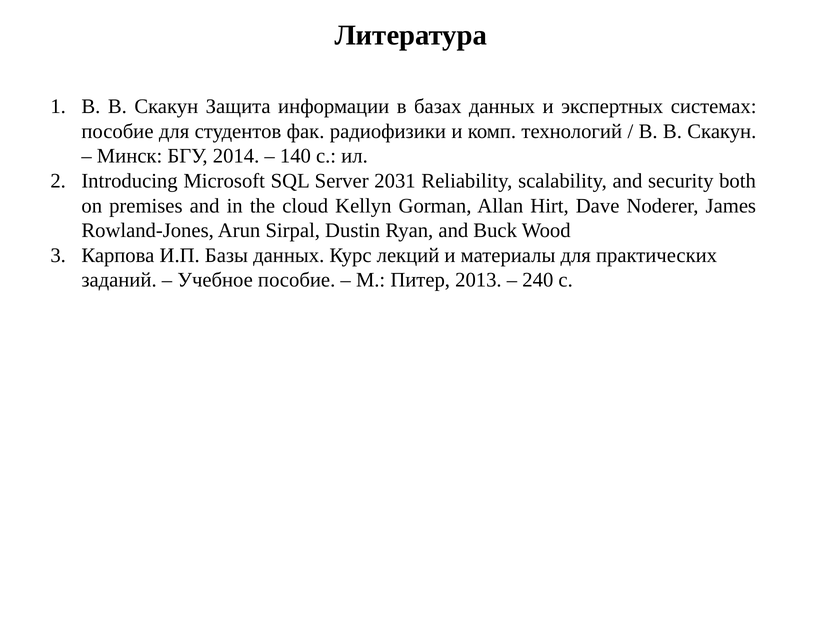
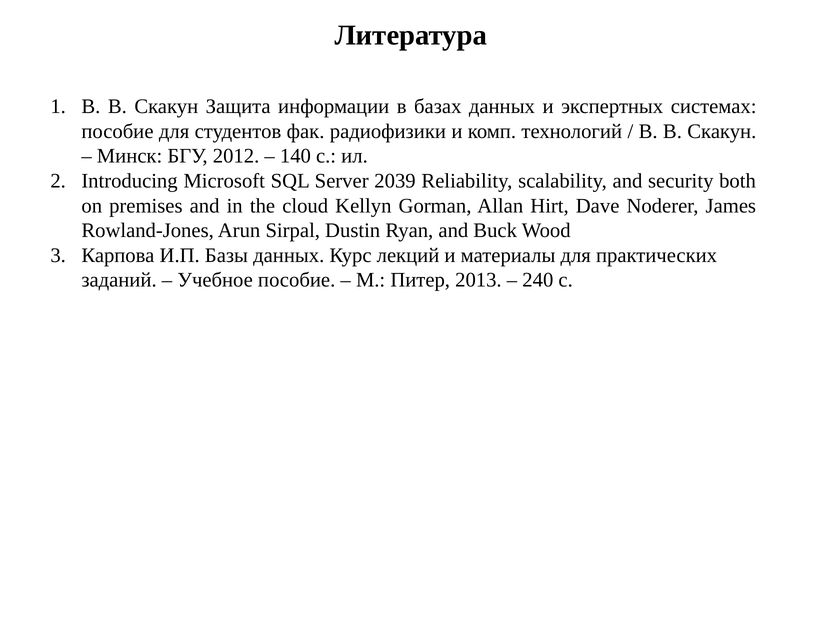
2014: 2014 -> 2012 (236, 156)
2031: 2031 -> 2039 (395, 181)
